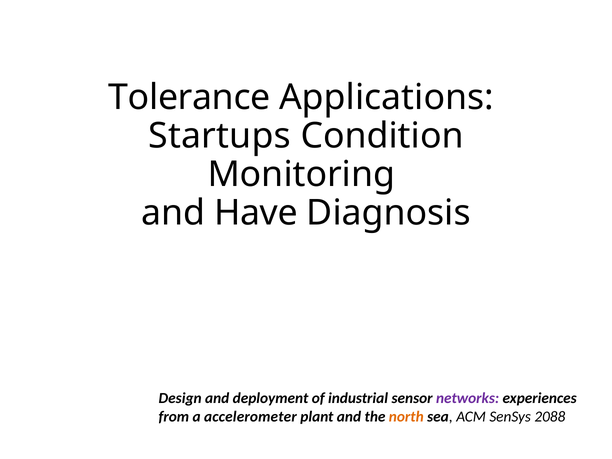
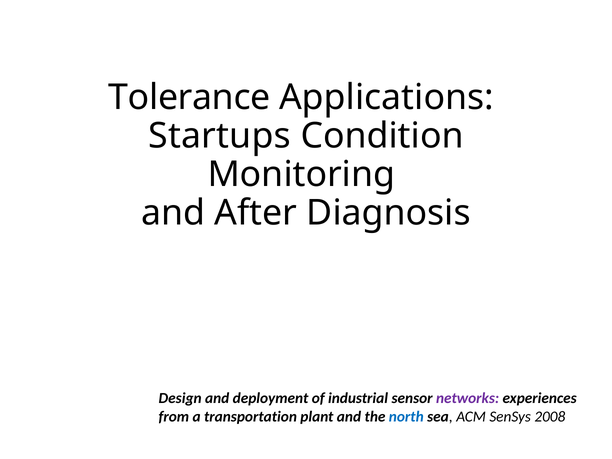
Have: Have -> After (256, 213)
accelerometer: accelerometer -> transportation (251, 417)
north colour: orange -> blue (406, 417)
2088: 2088 -> 2008 (550, 417)
